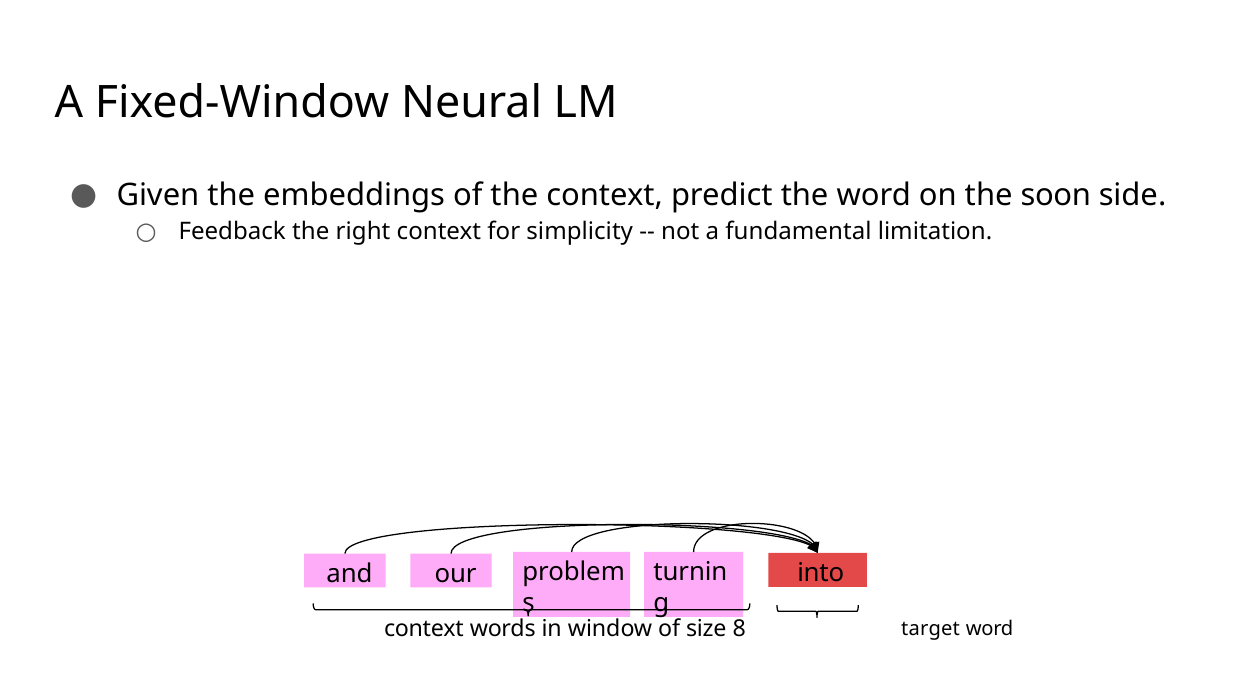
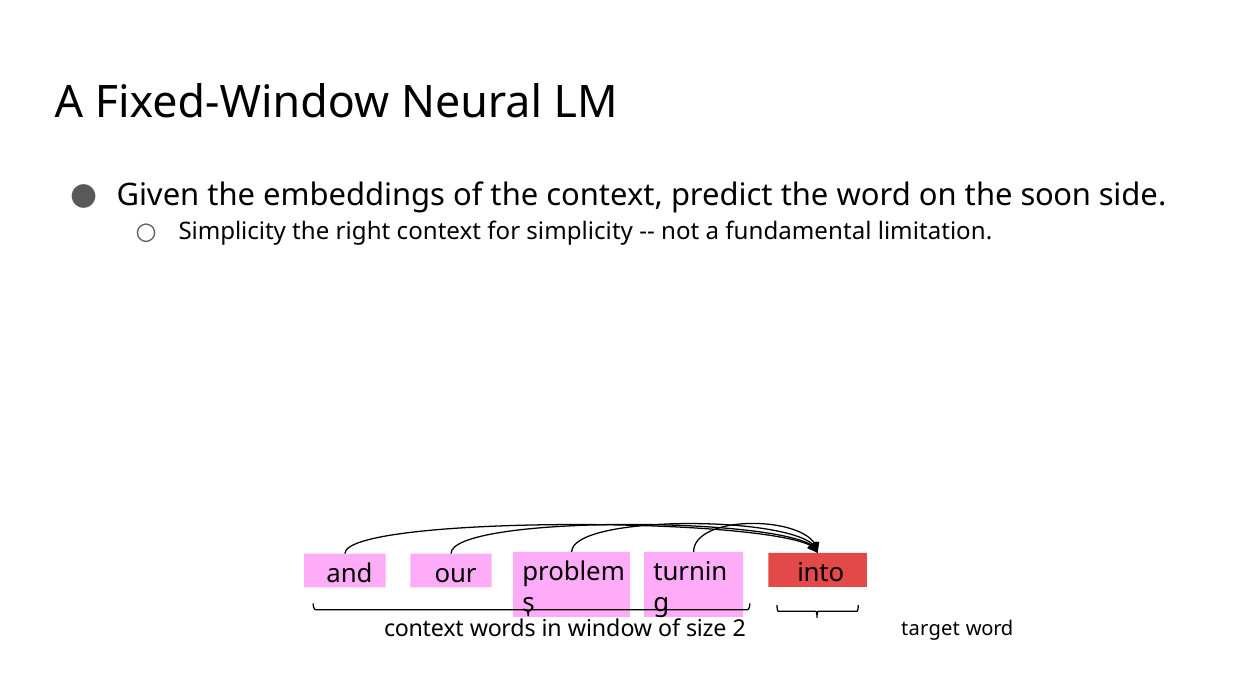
Feedback: Feedback -> Simplicity (232, 232)
8: 8 -> 2 (739, 628)
